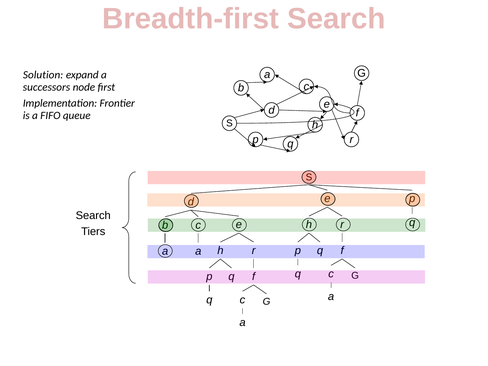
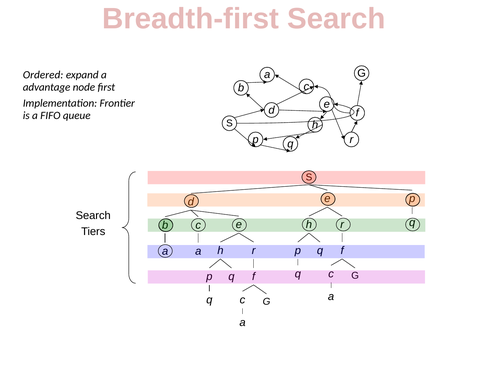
Solution: Solution -> Ordered (43, 75)
successors: successors -> advantage (47, 87)
